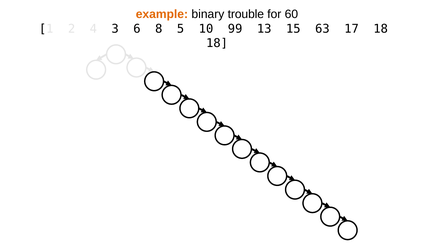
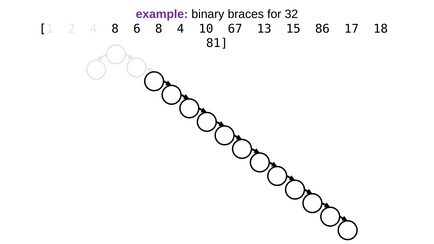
example colour: orange -> purple (162, 14)
trouble: trouble -> braces (246, 14)
60: 60 -> 32 (291, 14)
4 3: 3 -> 8 (115, 29)
8 5: 5 -> 4 (181, 29)
99: 99 -> 67 (235, 29)
63: 63 -> 86 (322, 29)
18: 18 -> 81 (217, 43)
